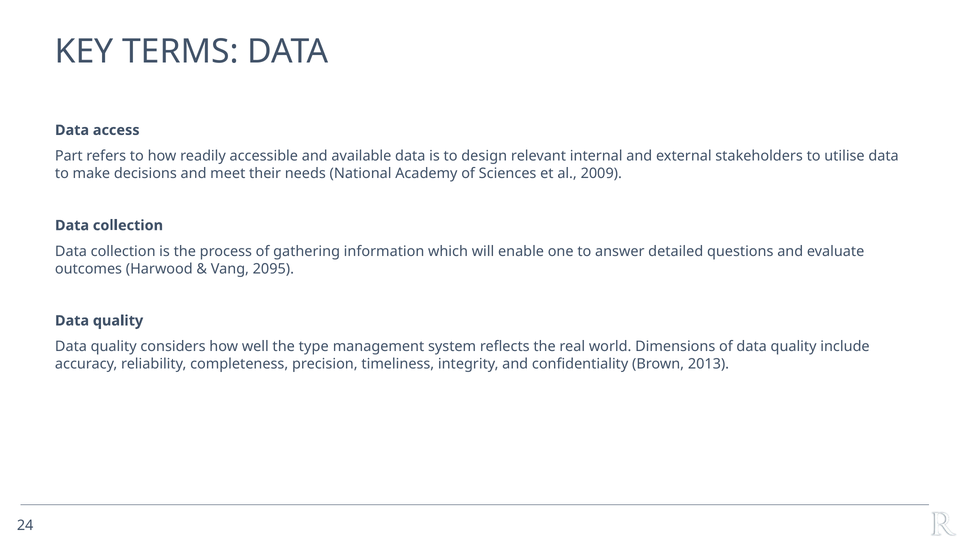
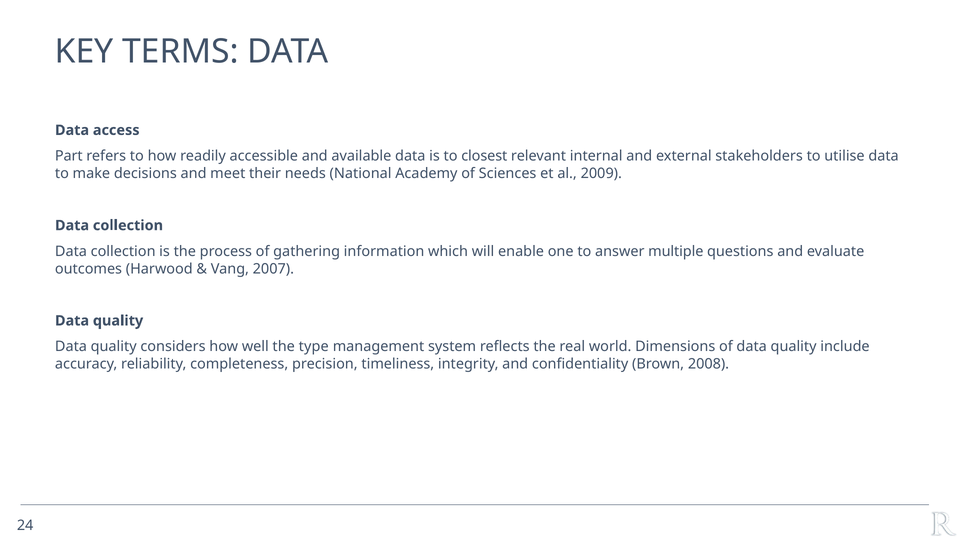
design: design -> closest (484, 156)
detailed: detailed -> multiple (676, 251)
2095: 2095 -> 2007 (273, 269)
2013: 2013 -> 2008 (709, 364)
